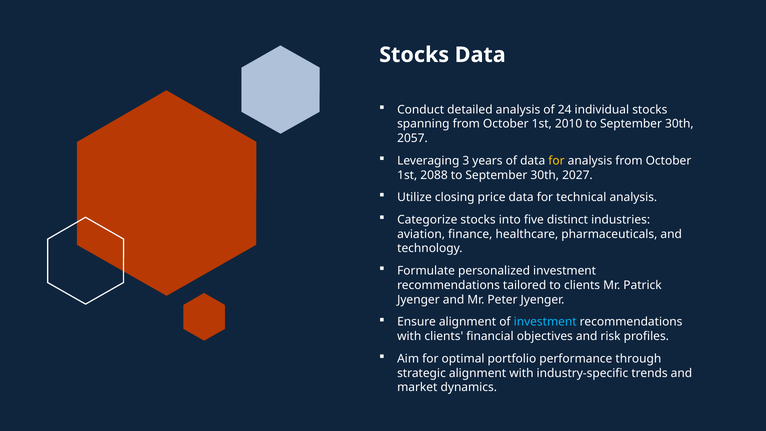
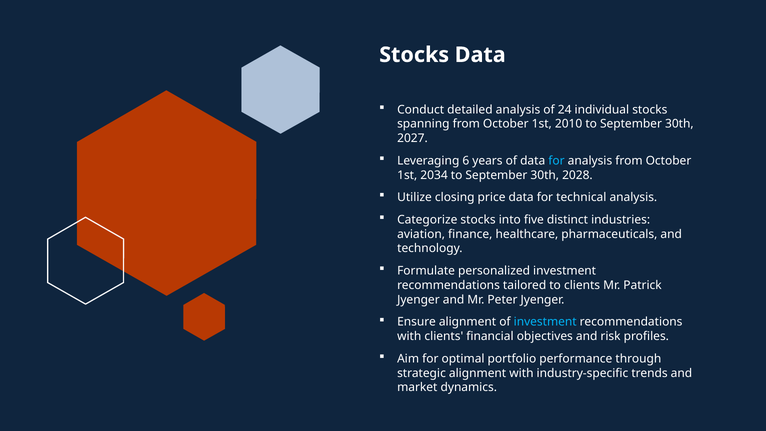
2057: 2057 -> 2027 (412, 138)
3: 3 -> 6 (466, 161)
for colour: yellow -> light blue (556, 161)
2088: 2088 -> 2034 (434, 175)
2027: 2027 -> 2028 (577, 175)
